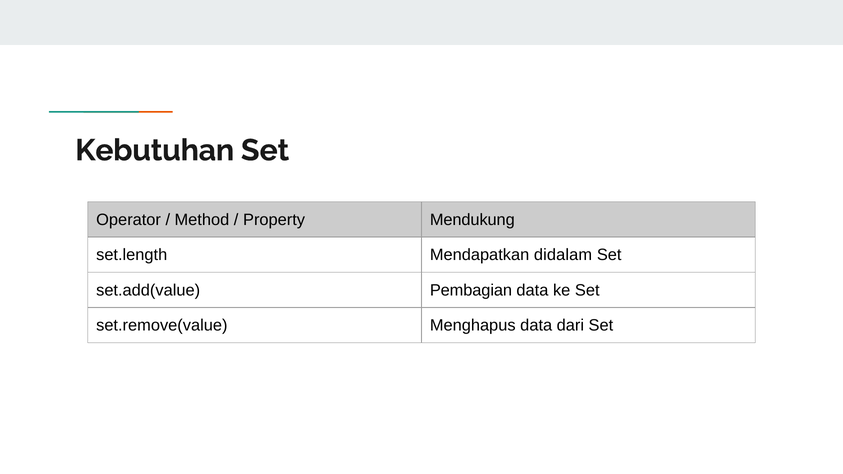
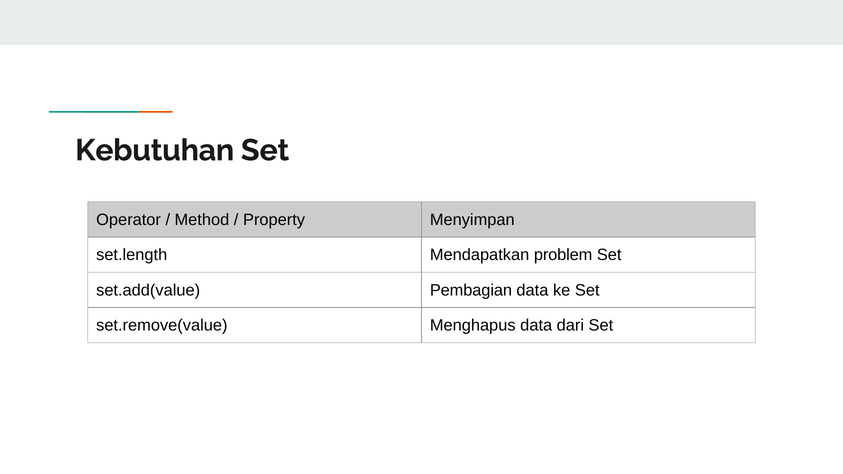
Mendukung: Mendukung -> Menyimpan (472, 220)
didalam: didalam -> problem (563, 255)
